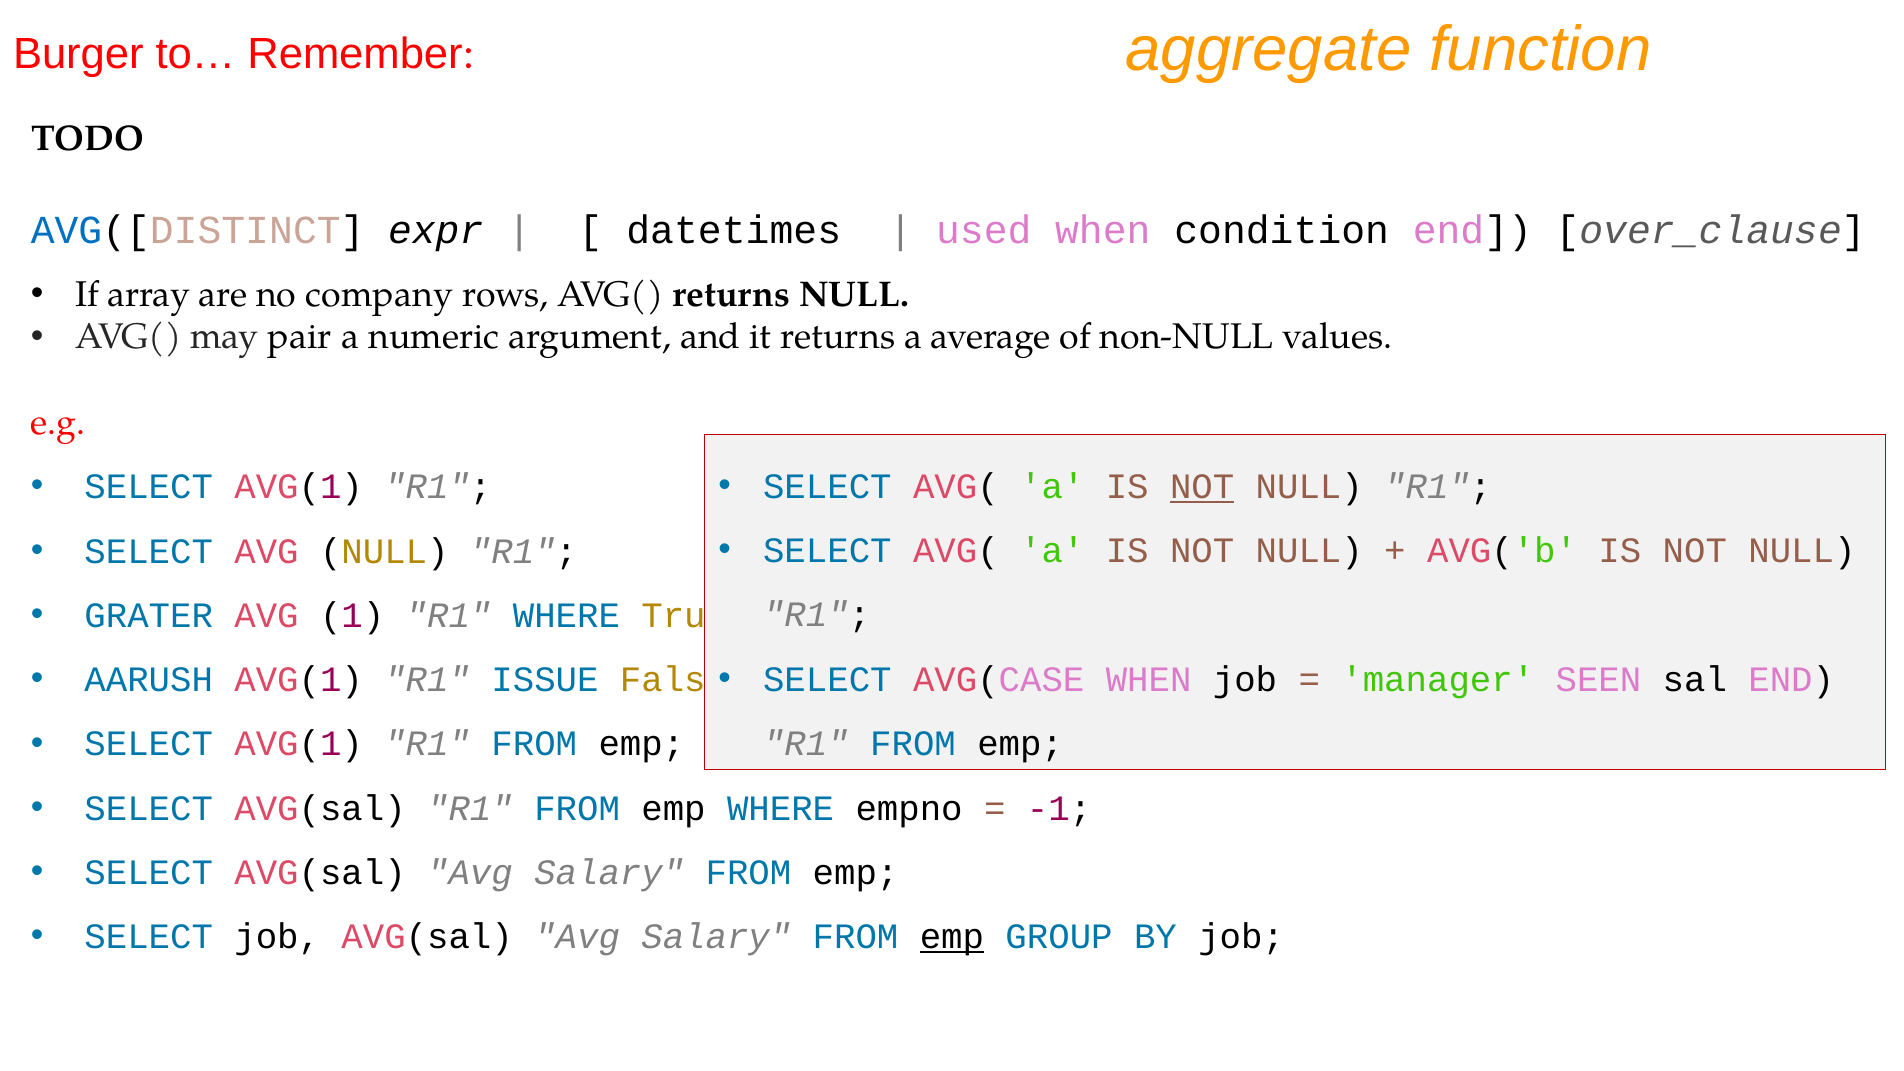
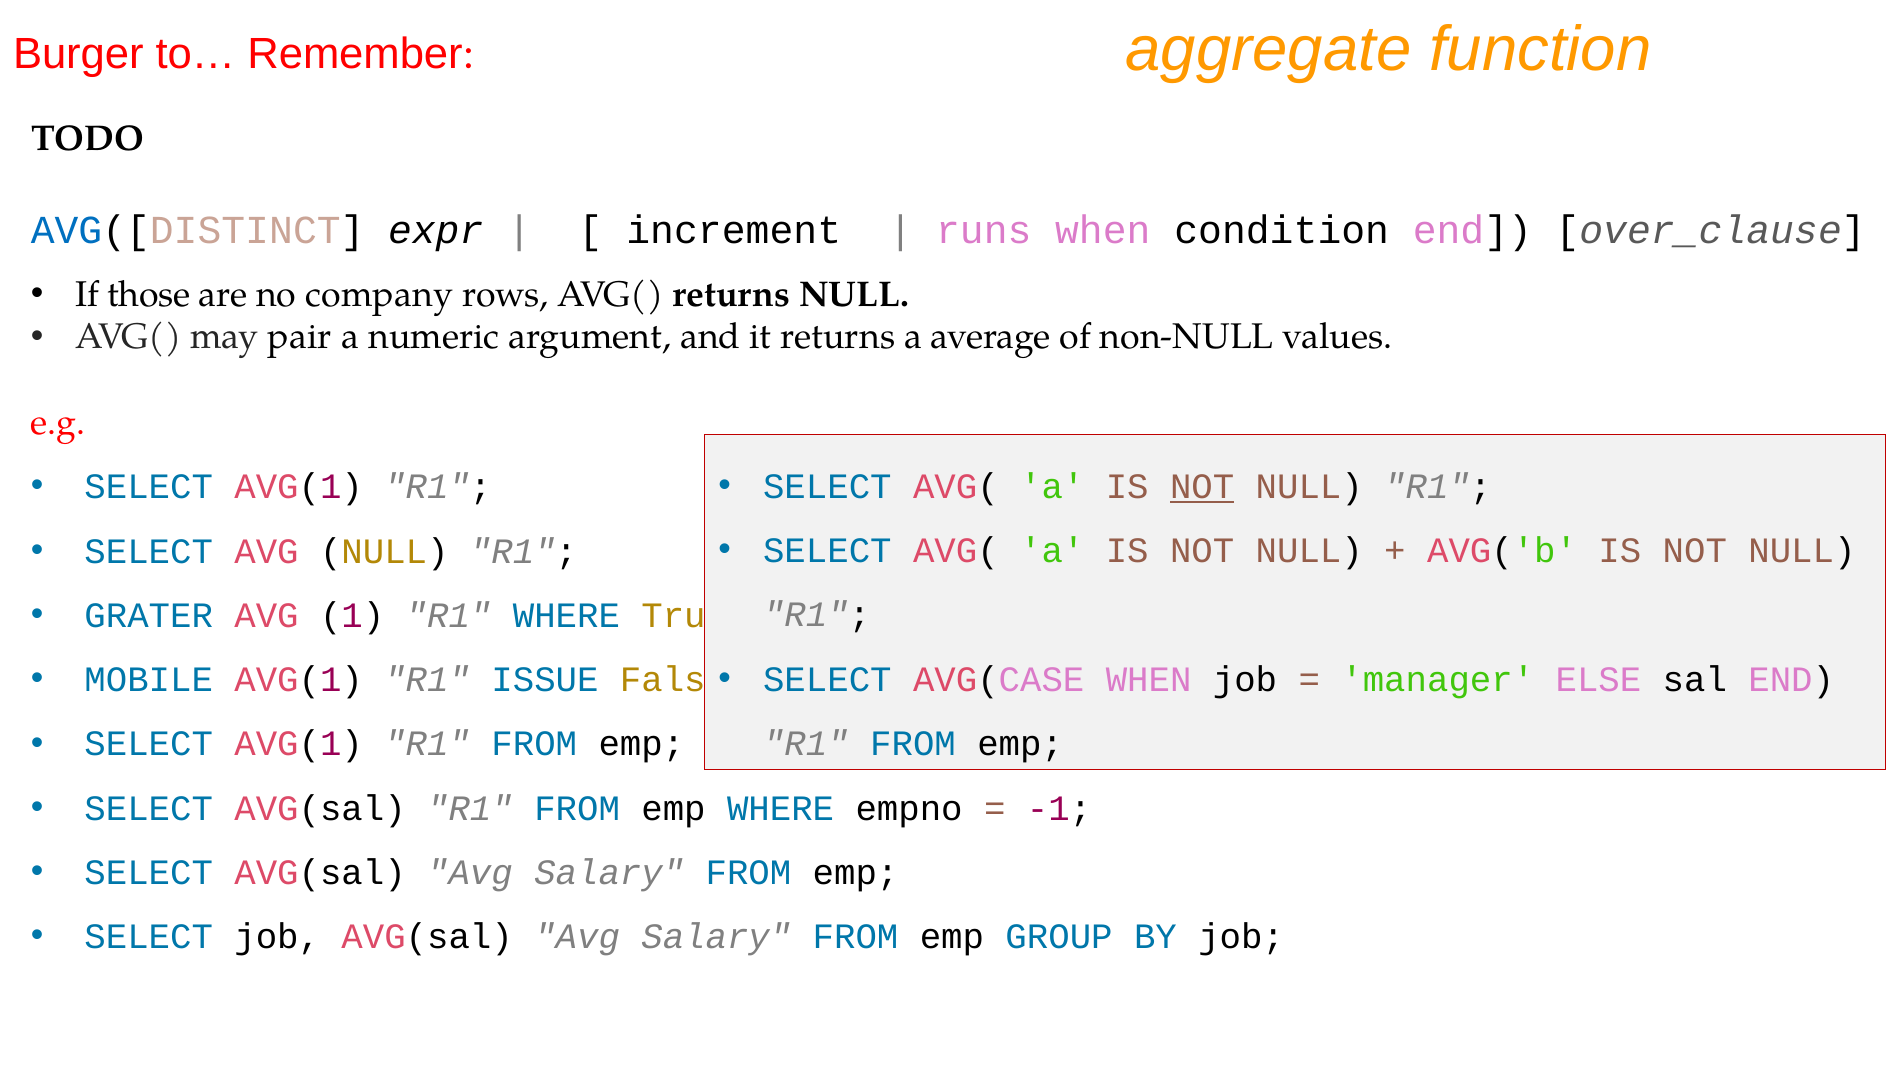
datetimes: datetimes -> increment (734, 230)
used: used -> runs (984, 230)
array: array -> those (149, 294)
SEEN: SEEN -> ELSE (1598, 679)
AARUSH: AARUSH -> MOBILE (149, 680)
emp underline: present -> none (952, 937)
